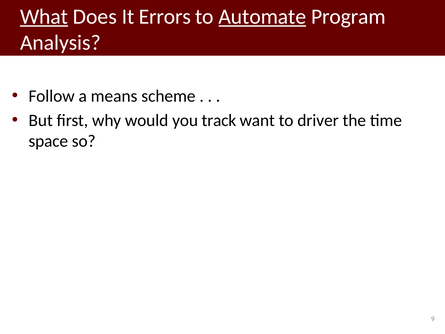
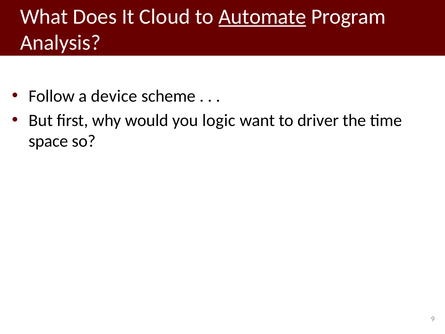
What underline: present -> none (44, 17)
Errors: Errors -> Cloud (165, 17)
means: means -> device (114, 96)
track: track -> logic (219, 120)
